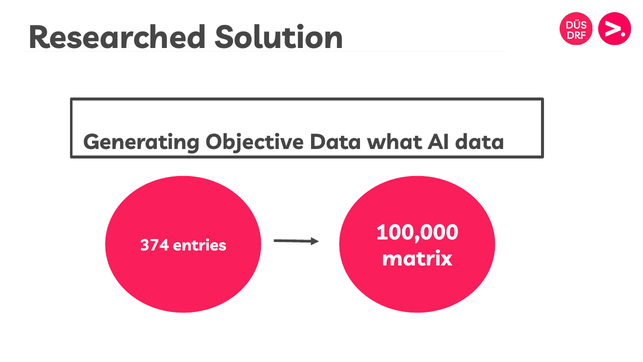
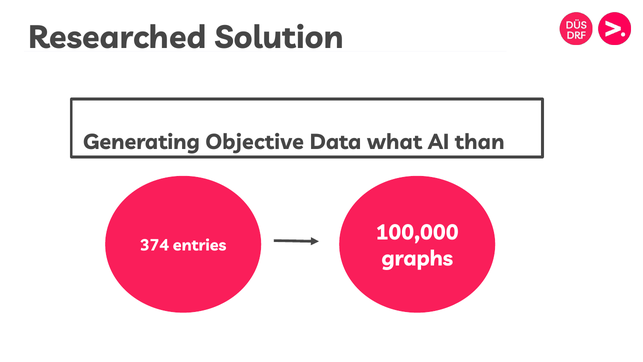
AI data: data -> than (480, 142)
matrix: matrix -> graphs (417, 258)
